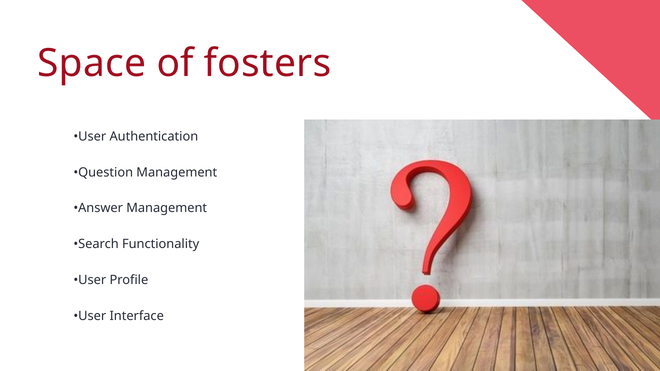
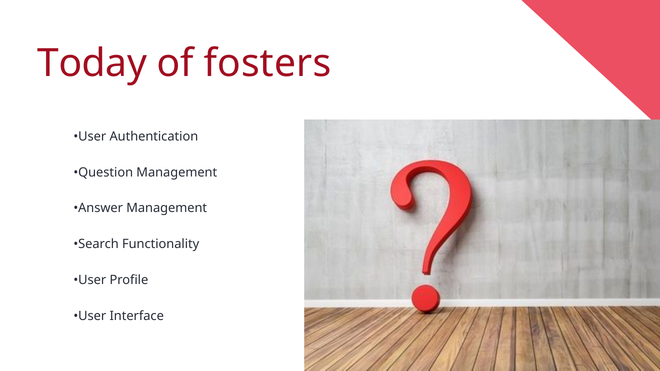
Space: Space -> Today (92, 63)
